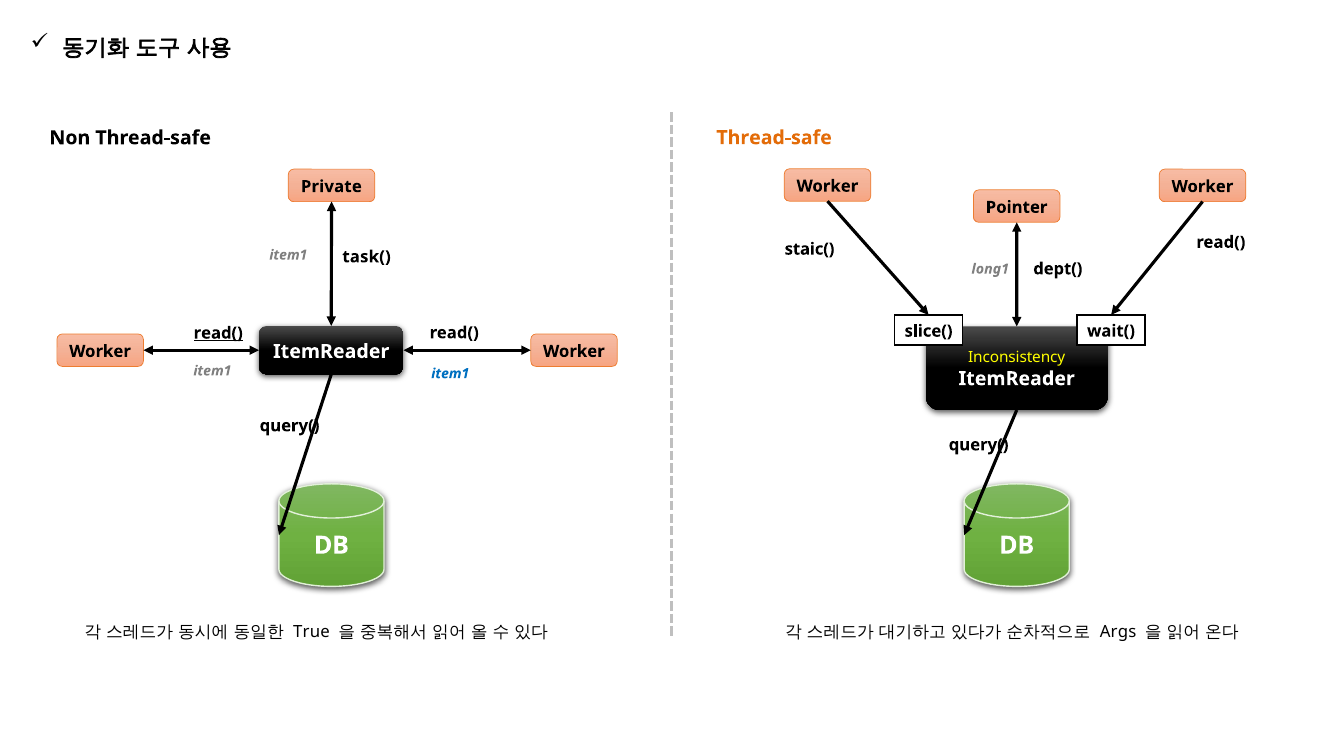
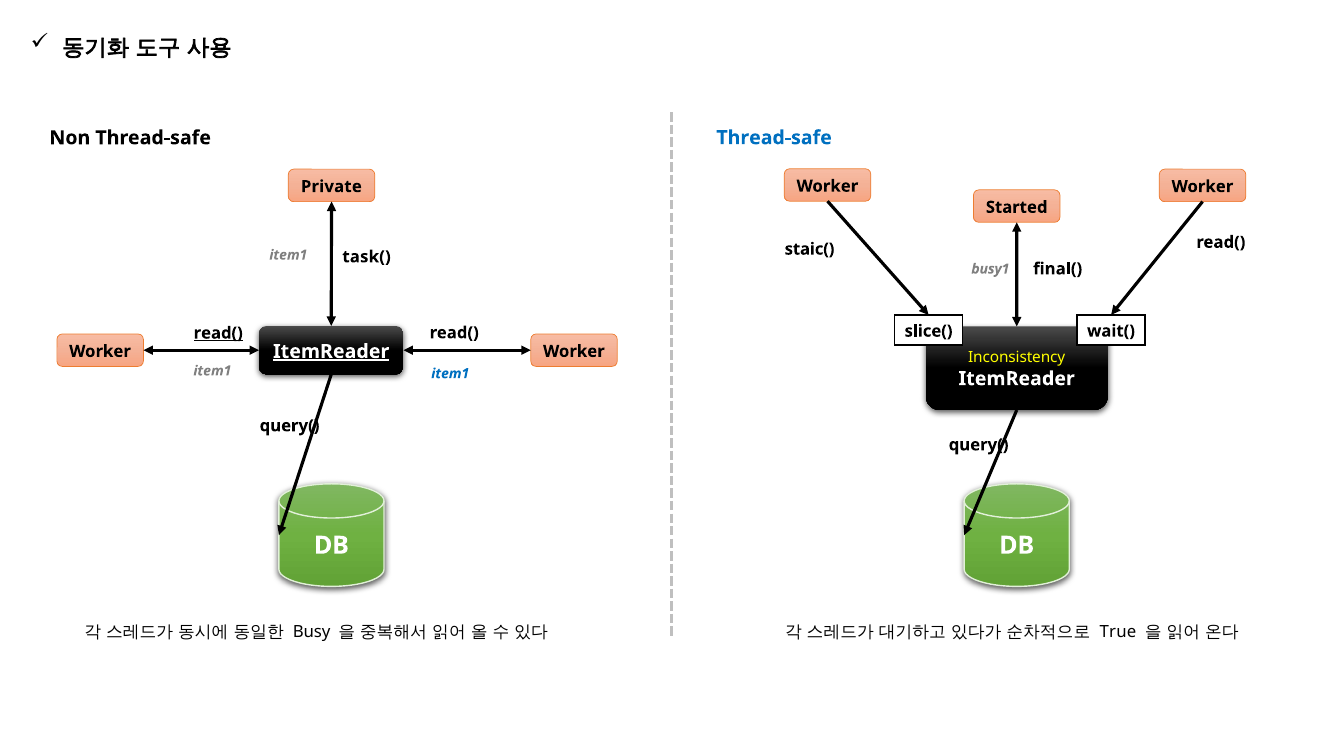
Thread-safe colour: orange -> blue (774, 138)
Pointer: Pointer -> Started (1017, 207)
dept(: dept( -> final( (1058, 269)
long1: long1 -> busy1 (990, 269)
ItemReader underline: none -> present (331, 352)
Args: Args -> True (1118, 632)
True: True -> Busy (312, 632)
